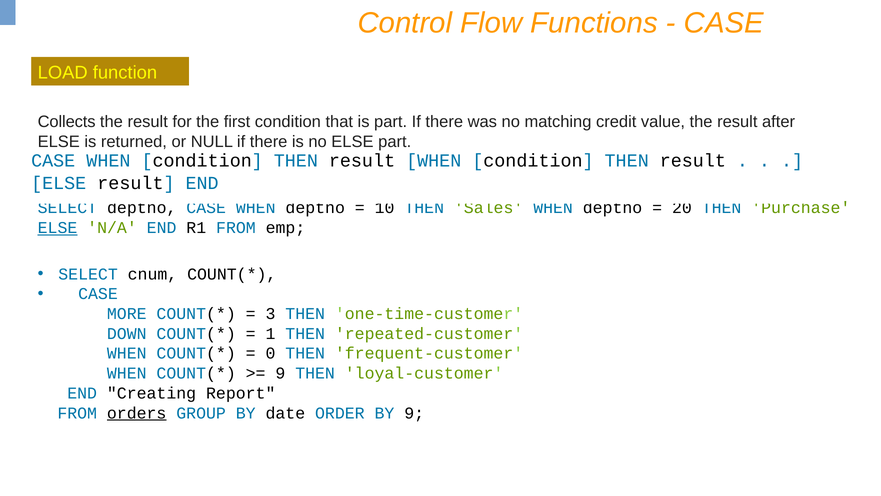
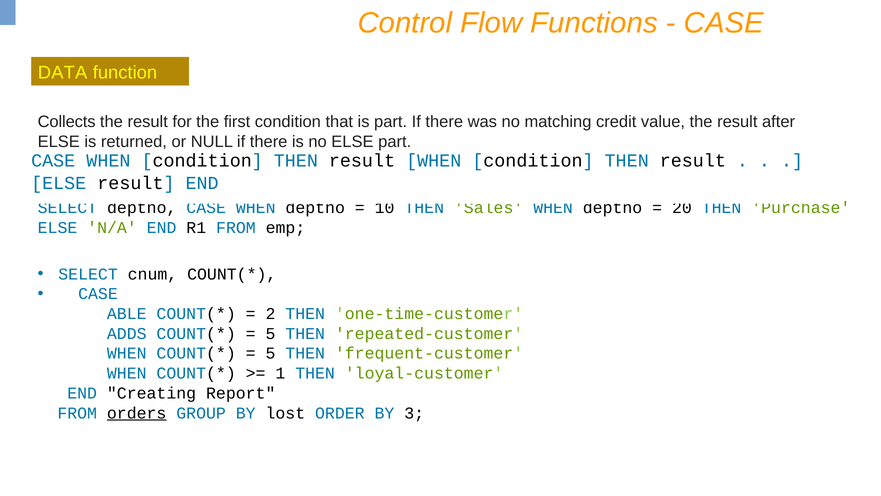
LOAD: LOAD -> DATA (63, 72)
ELSE underline: present -> none (58, 228)
MORE: MORE -> ABLE (127, 314)
3: 3 -> 2 (270, 314)
DOWN: DOWN -> ADDS (127, 333)
1: 1 -> 5 (270, 333)
0: 0 -> 5 (270, 353)
9: 9 -> 1 (280, 373)
date: date -> lost (285, 413)
BY 9: 9 -> 3 (414, 413)
